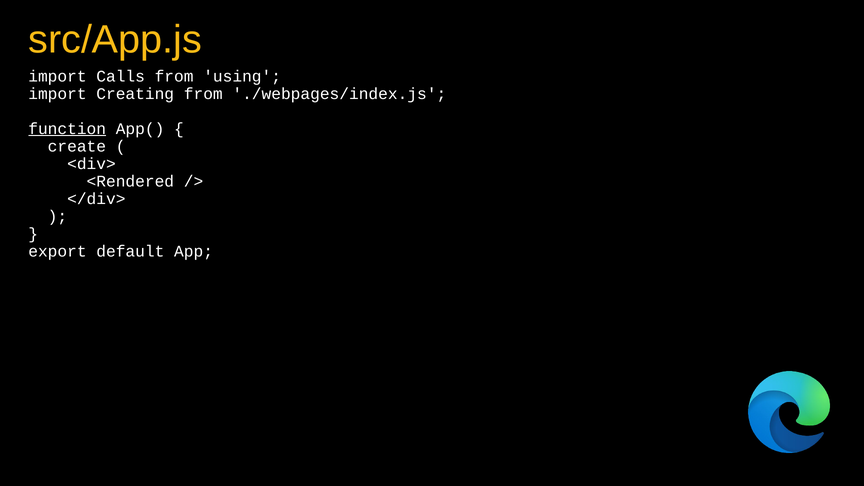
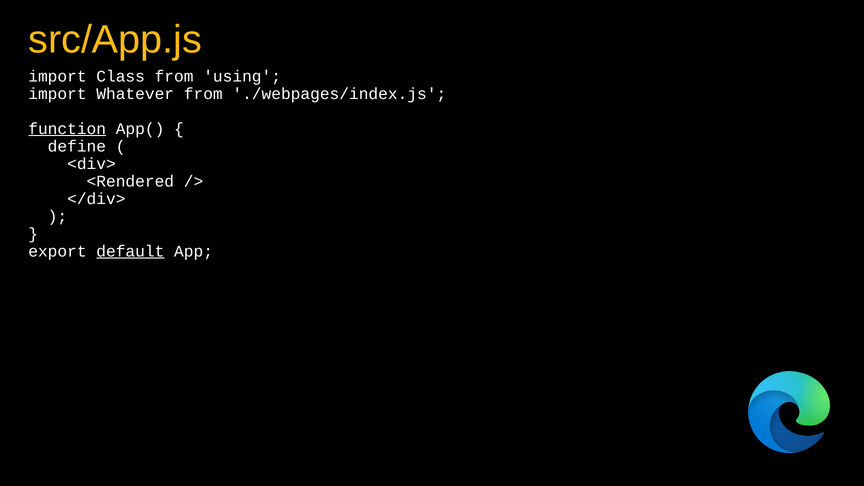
Calls: Calls -> Class (121, 76)
Creating: Creating -> Whatever (135, 94)
create: create -> define (77, 146)
default underline: none -> present (130, 251)
